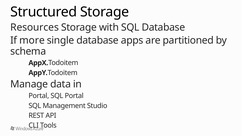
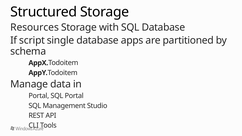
more: more -> script (32, 40)
